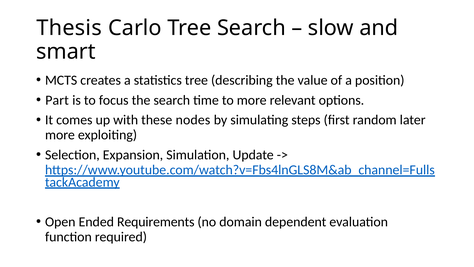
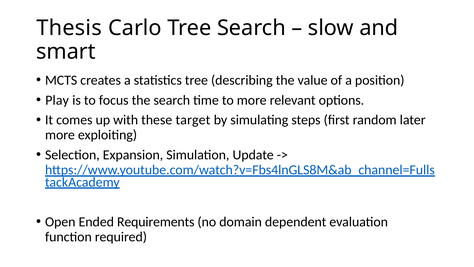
Part: Part -> Play (57, 100)
nodes: nodes -> target (193, 120)
